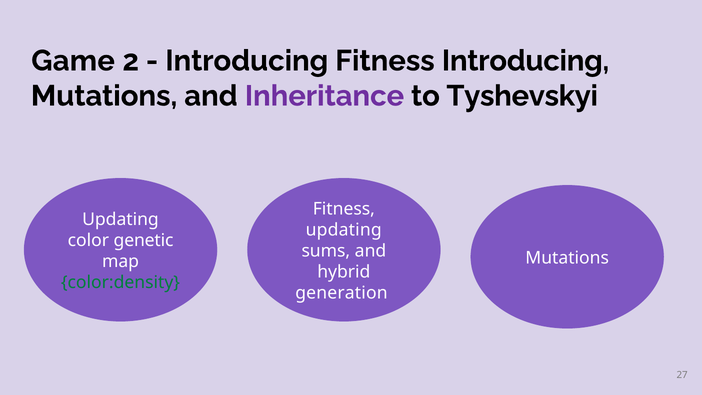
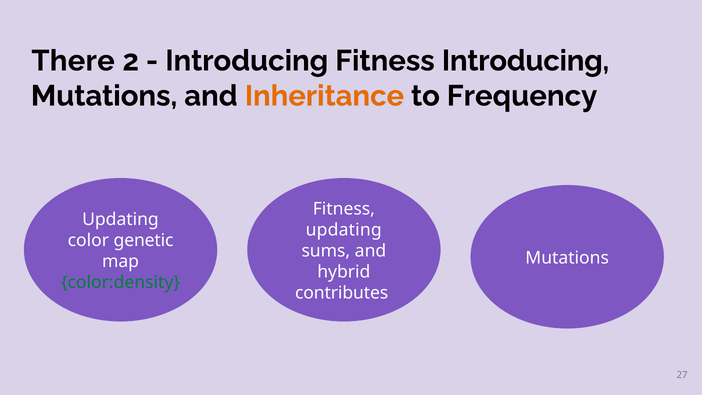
Game: Game -> There (73, 61)
Inheritance colour: purple -> orange (324, 96)
Tyshevskyi: Tyshevskyi -> Frequency (522, 96)
generation: generation -> contributes (342, 293)
